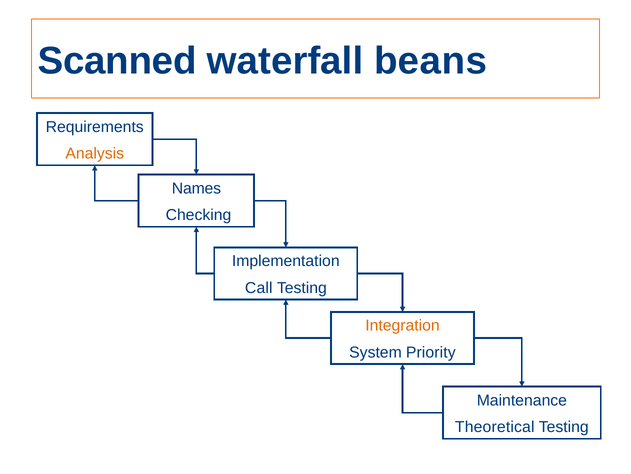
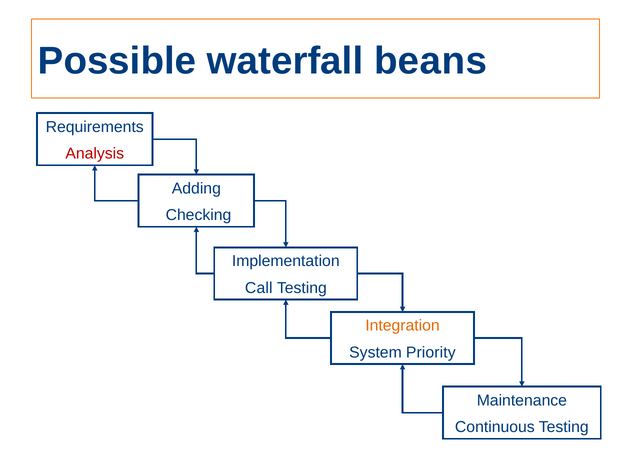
Scanned: Scanned -> Possible (117, 61)
Analysis colour: orange -> red (95, 153)
Names: Names -> Adding (196, 188)
Theoretical: Theoretical -> Continuous (495, 427)
